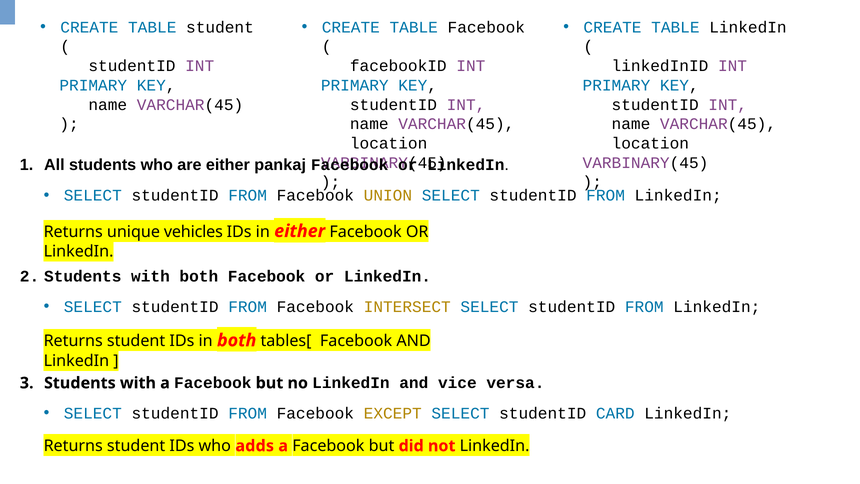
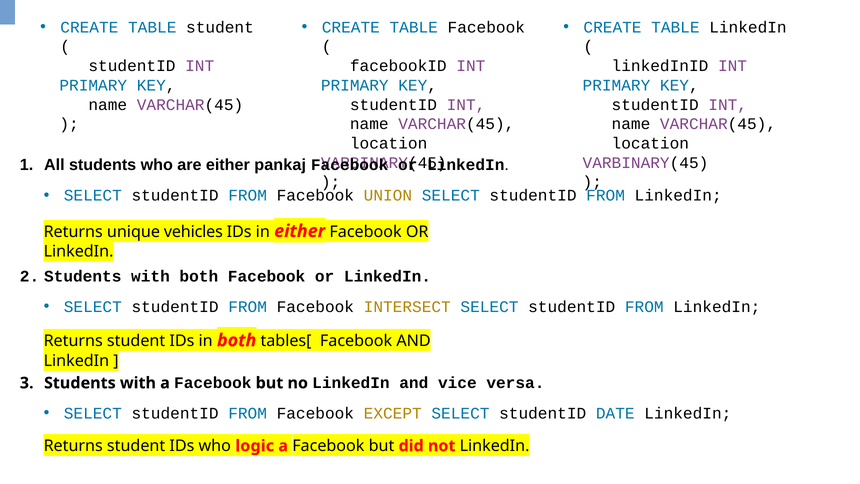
CARD: CARD -> DATE (615, 413)
adds: adds -> logic (255, 446)
